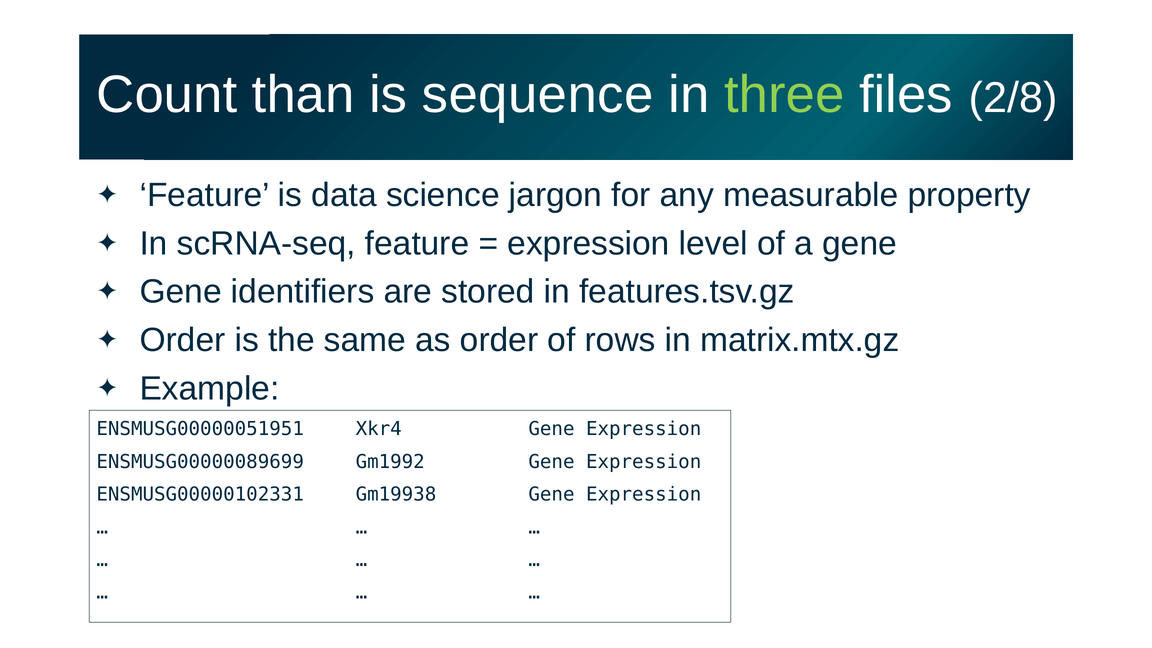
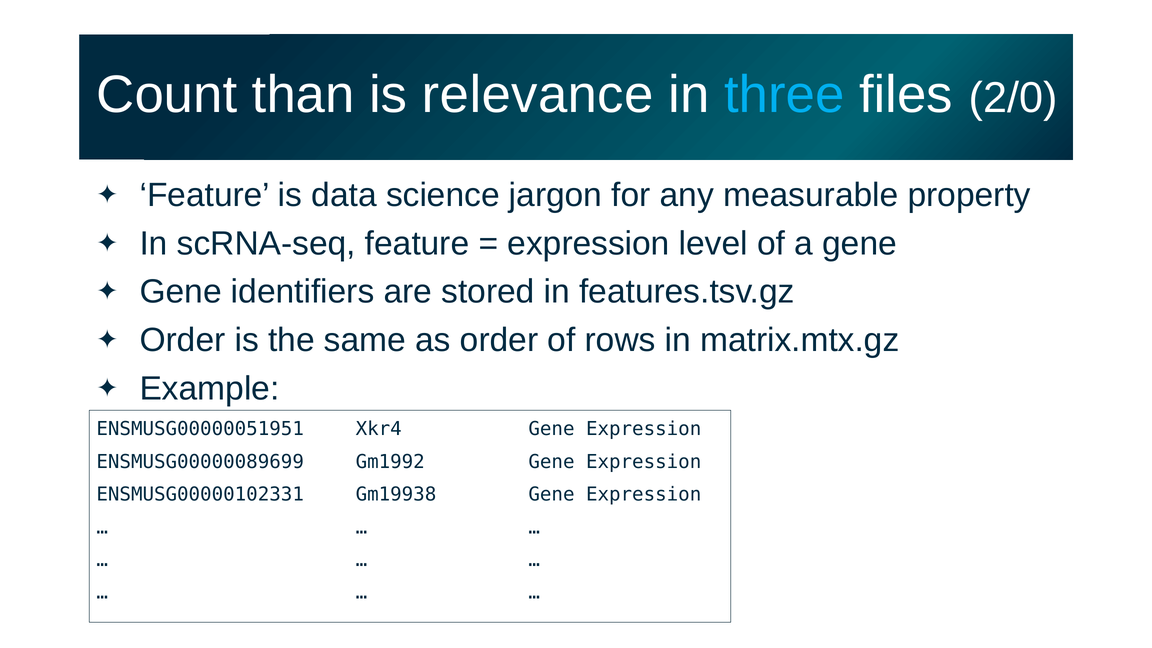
sequence: sequence -> relevance (538, 95)
three colour: light green -> light blue (784, 95)
2/8: 2/8 -> 2/0 (1013, 98)
